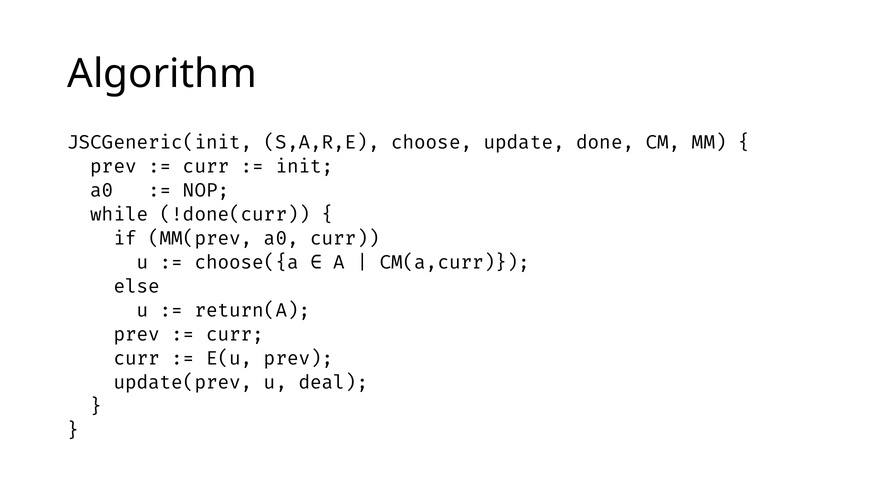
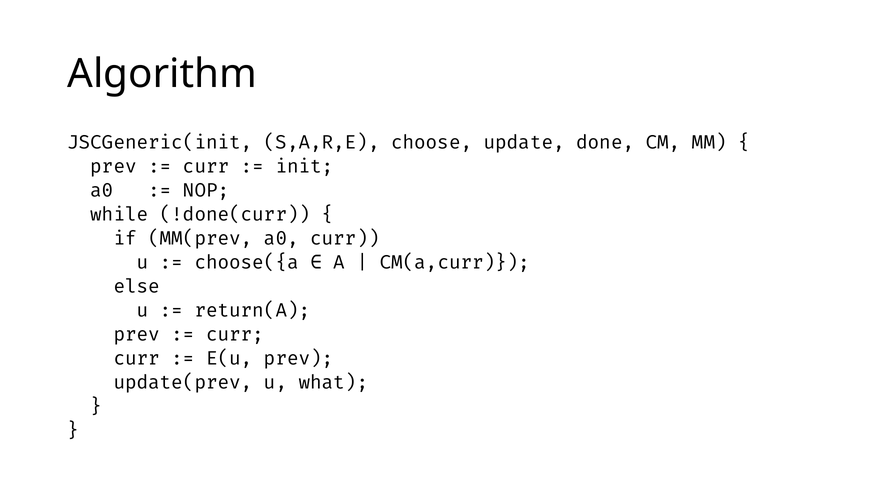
deal: deal -> what (333, 382)
